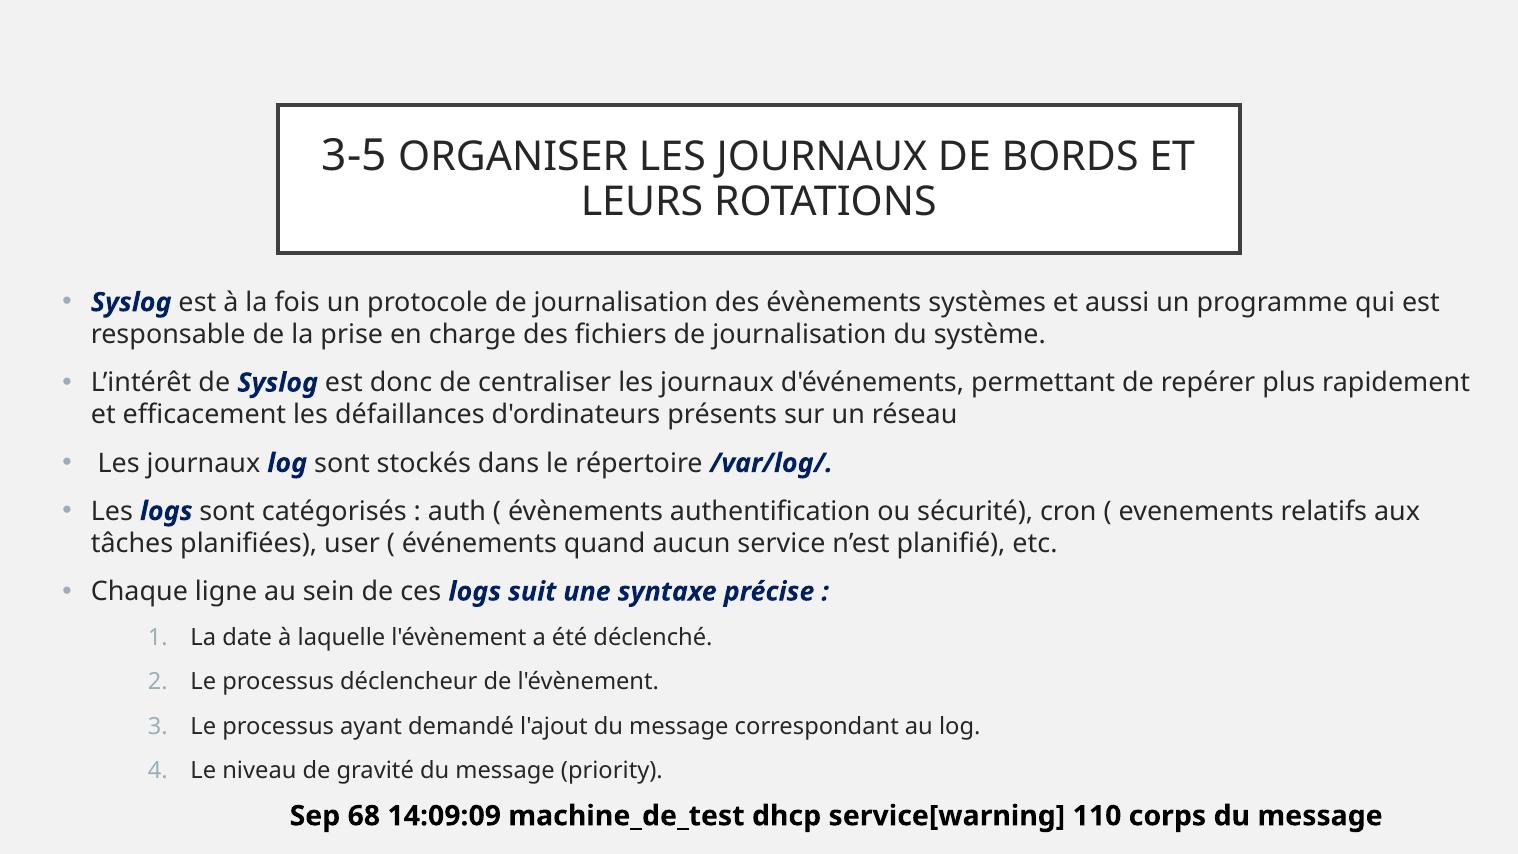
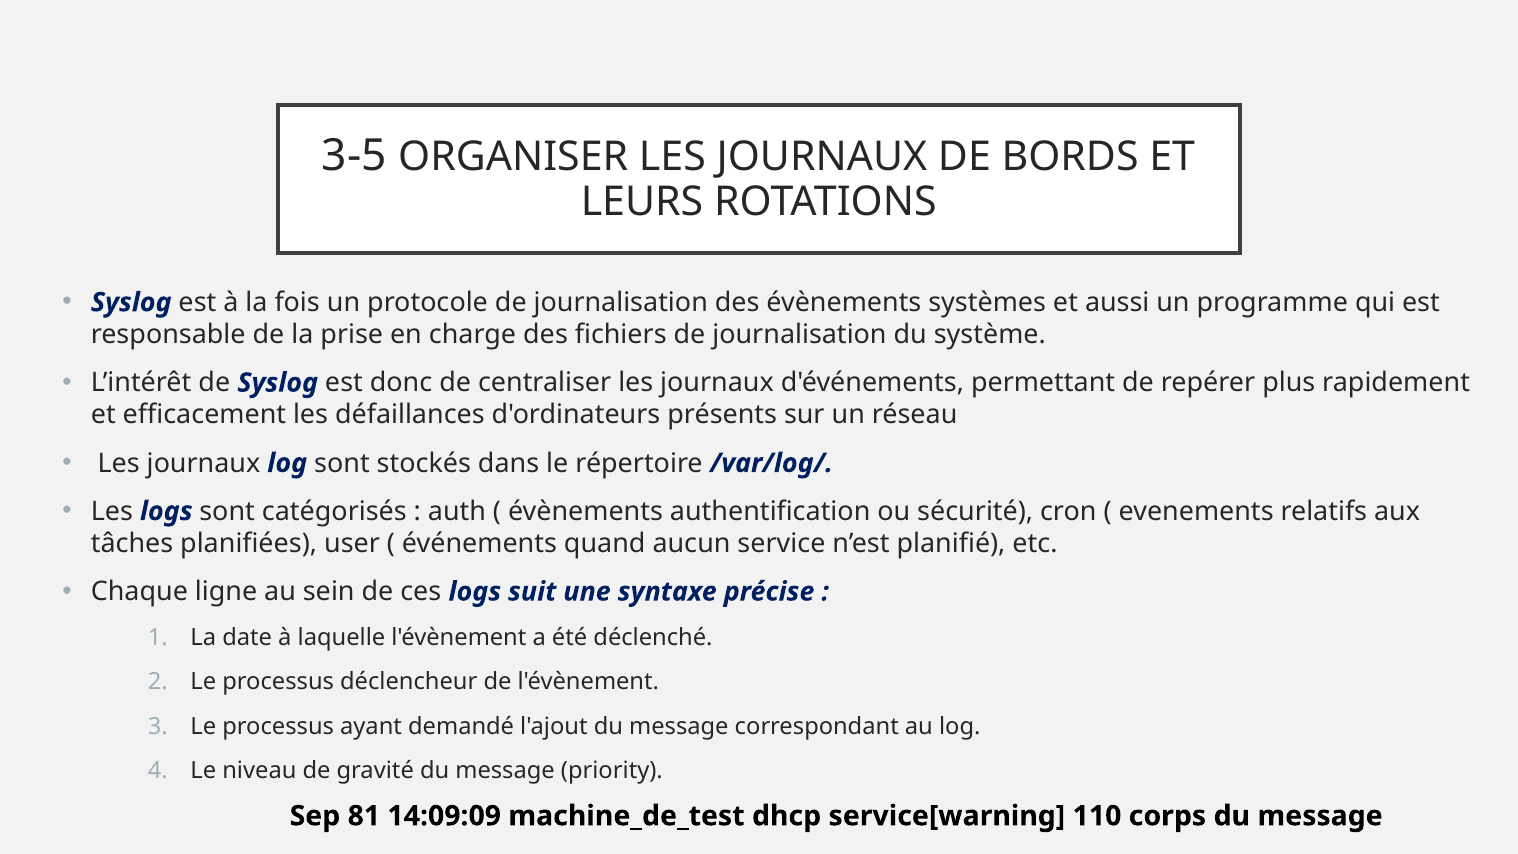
68: 68 -> 81 (364, 816)
